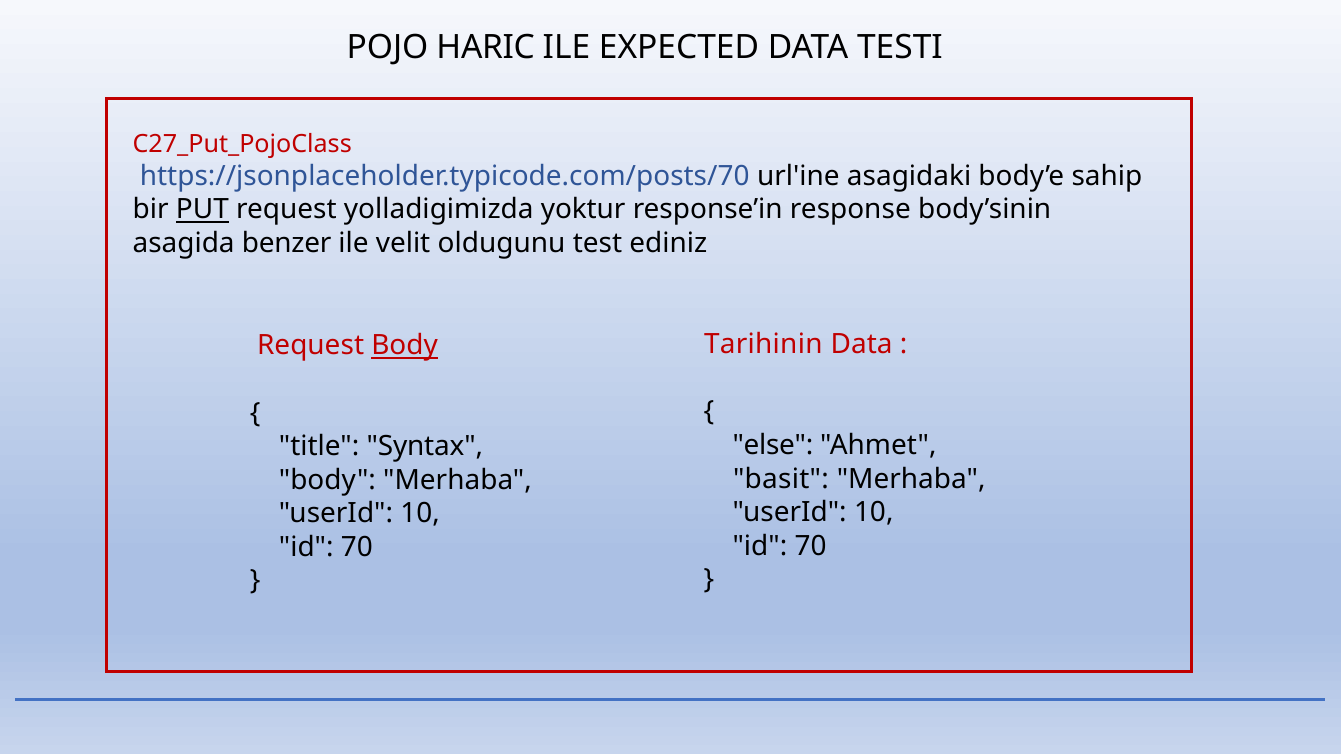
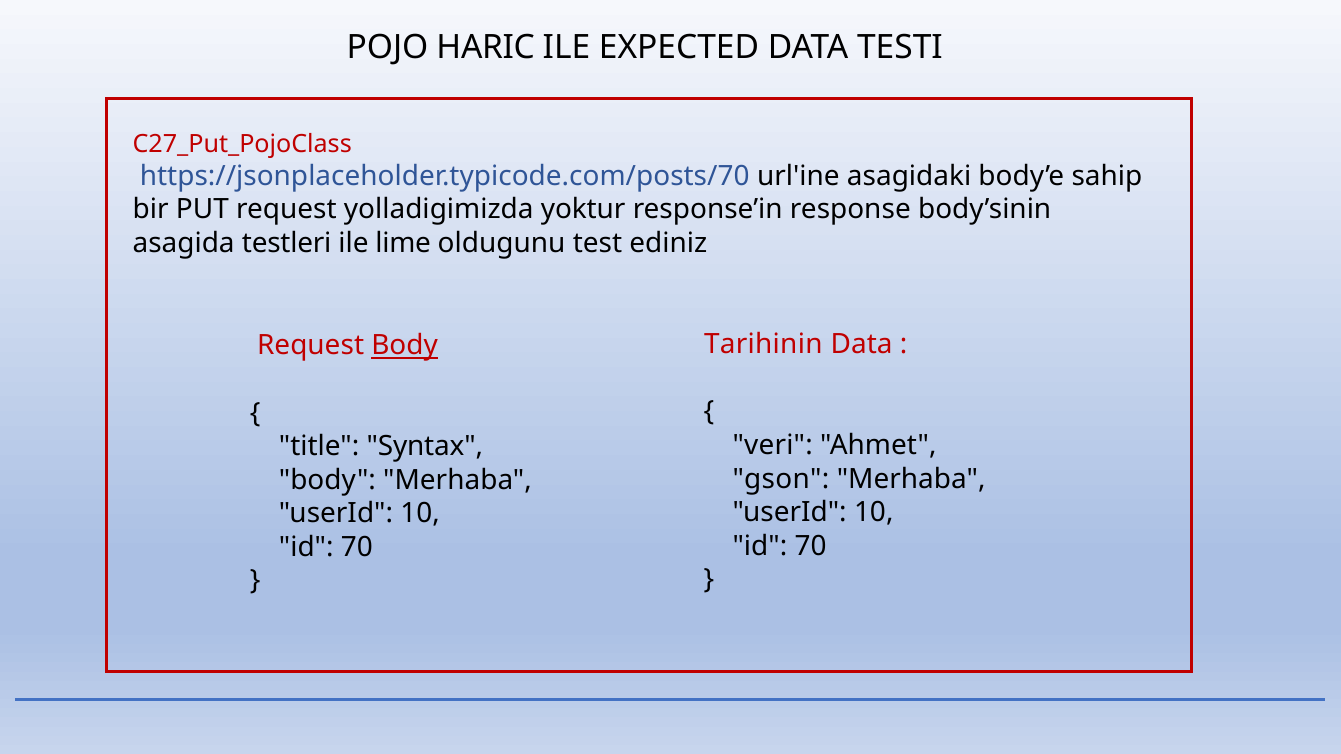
PUT underline: present -> none (202, 210)
benzer: benzer -> testleri (287, 243)
velit: velit -> lime (403, 243)
else: else -> veri (773, 445)
basit: basit -> gson (781, 479)
